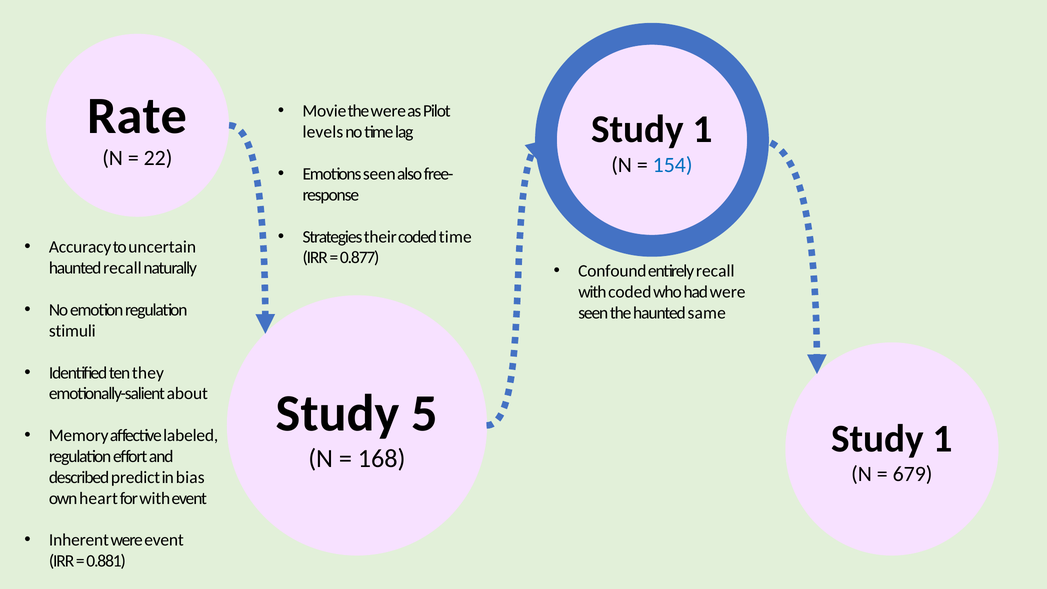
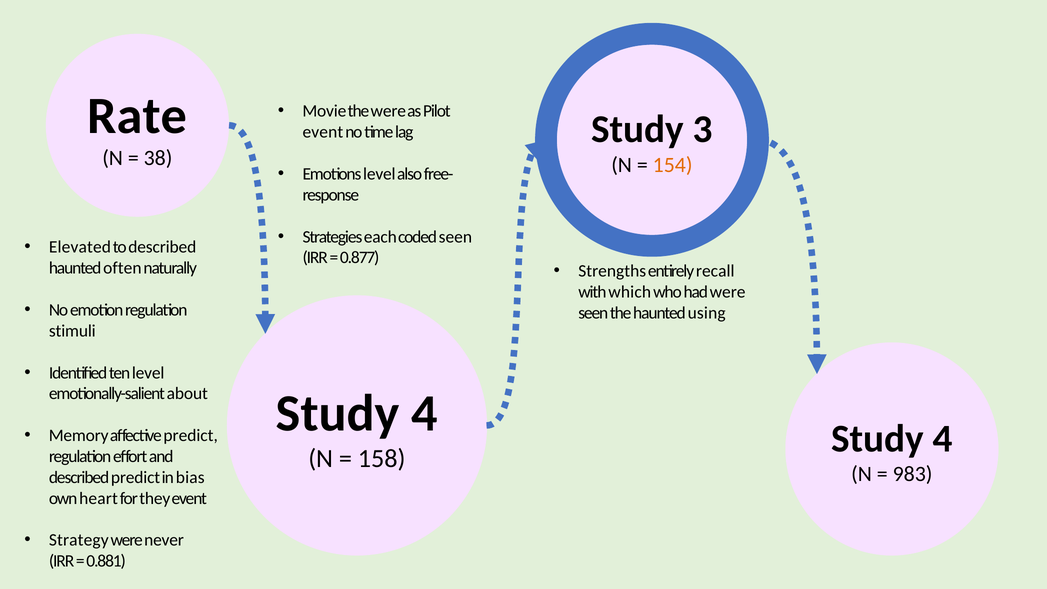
1: 1 -> 3 (703, 129)
levels: levels -> event (323, 132)
22: 22 -> 38 (158, 158)
154 colour: blue -> orange (673, 165)
Emotions seen: seen -> level (379, 174)
their: their -> each (380, 237)
coded time: time -> seen (455, 237)
Accuracy: Accuracy -> Elevated (80, 247)
to uncertain: uncertain -> described (162, 247)
haunted recall: recall -> often (122, 268)
Confound: Confound -> Strengths (612, 271)
with coded: coded -> which (630, 292)
same: same -> using (707, 313)
ten they: they -> level (148, 373)
5: 5 -> 4 (424, 413)
1: 1 -> 4 (943, 439)
affective labeled: labeled -> predict (191, 436)
168: 168 -> 158 (382, 459)
679: 679 -> 983 (913, 474)
for with: with -> they (155, 498)
Inherent: Inherent -> Strategy (79, 540)
were event: event -> never (164, 540)
